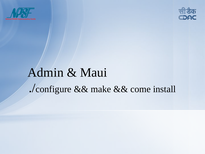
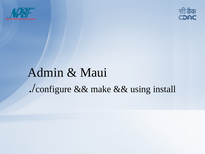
come: come -> using (141, 89)
